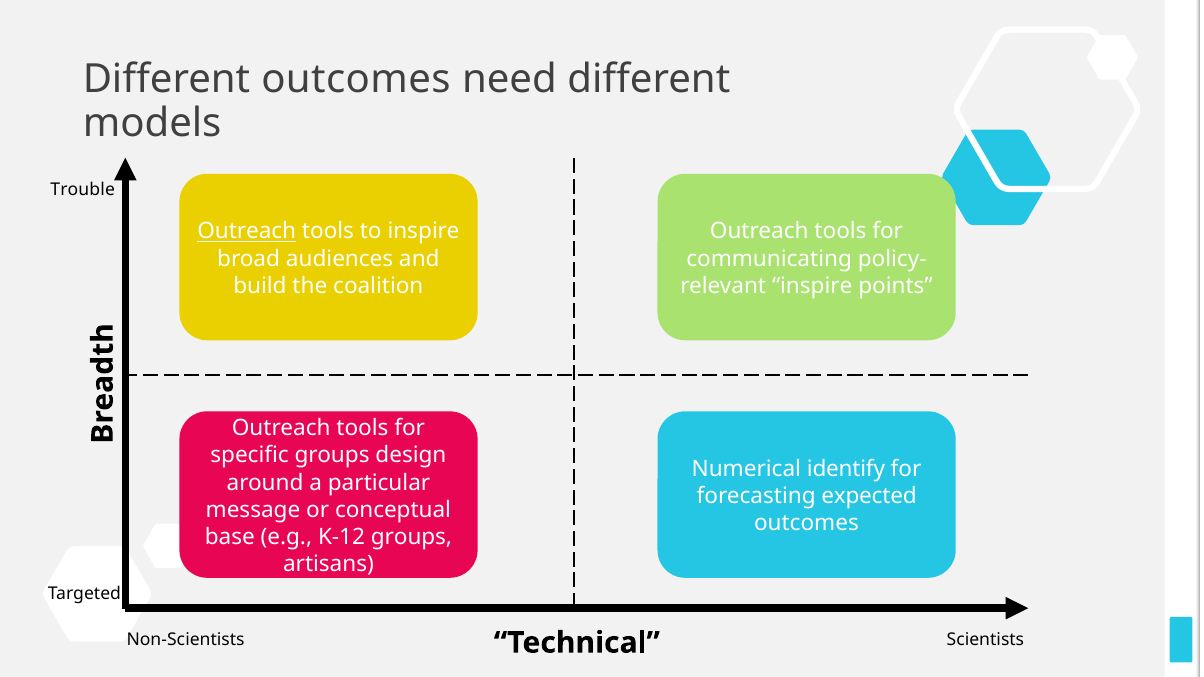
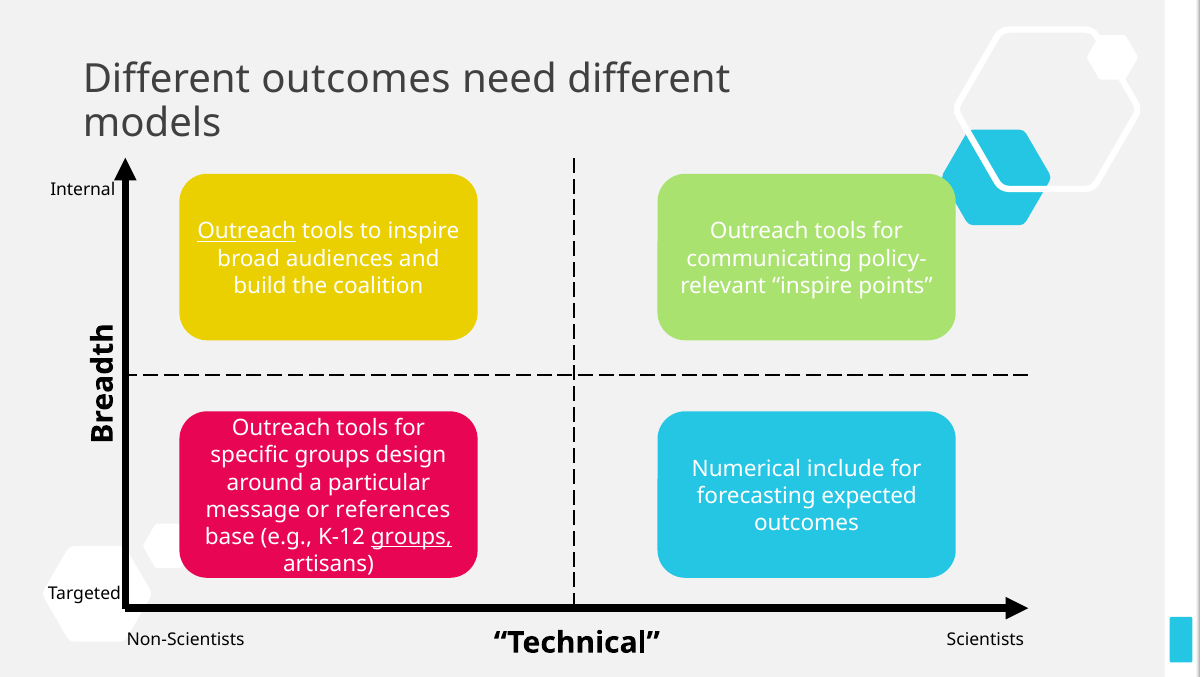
Trouble: Trouble -> Internal (83, 190)
identify: identify -> include (846, 469)
conceptual: conceptual -> references (393, 510)
groups underline: none -> present (411, 537)
